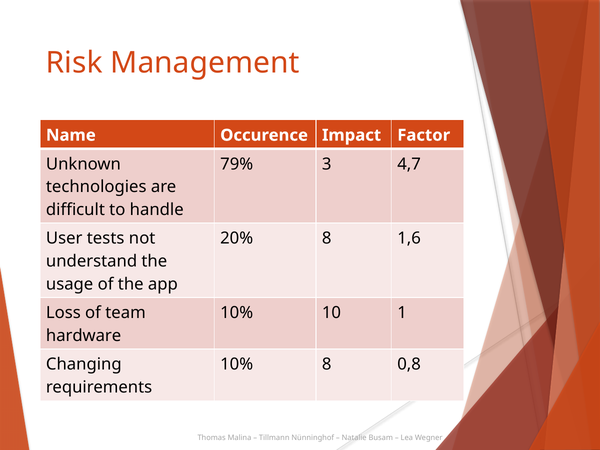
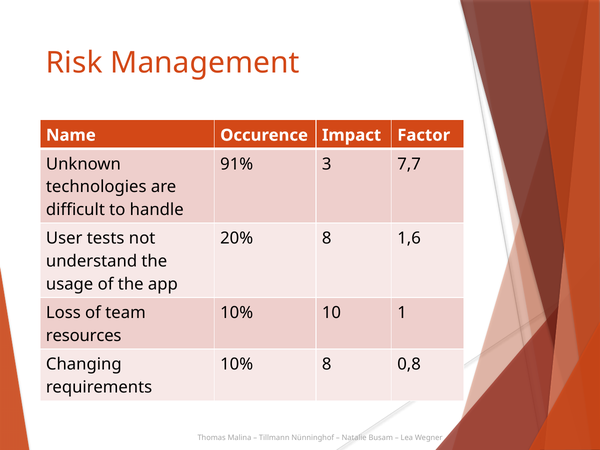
79%: 79% -> 91% (237, 164)
4,7: 4,7 -> 7,7 (409, 164)
hardware: hardware -> resources (84, 336)
